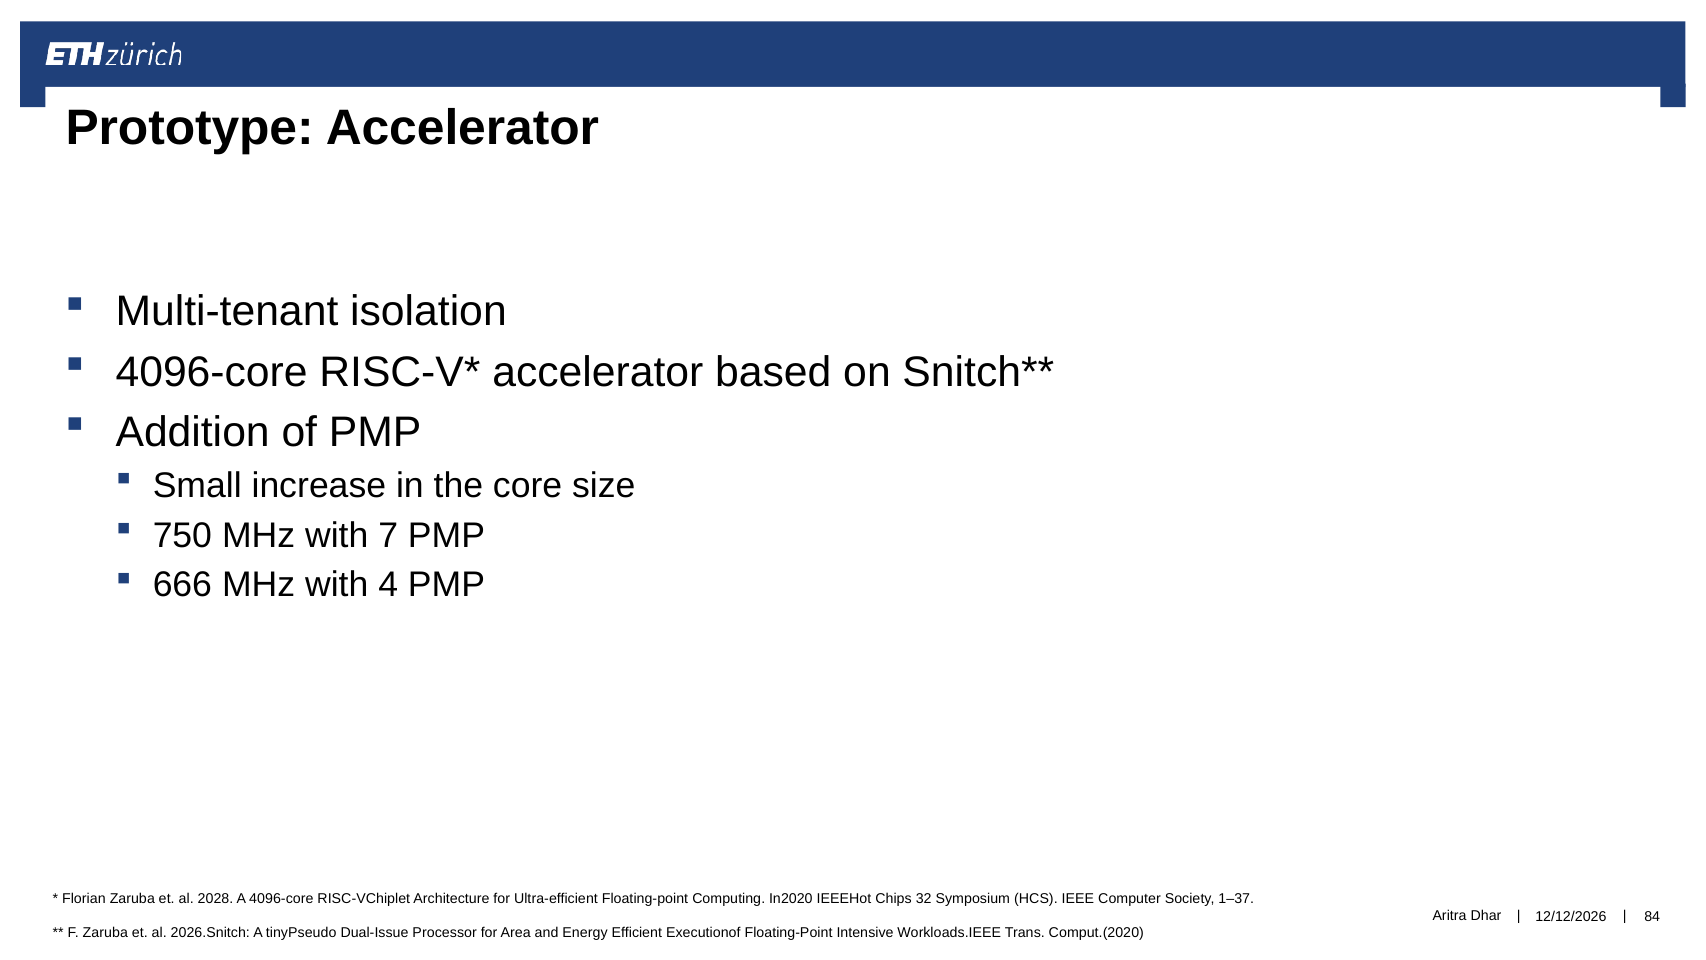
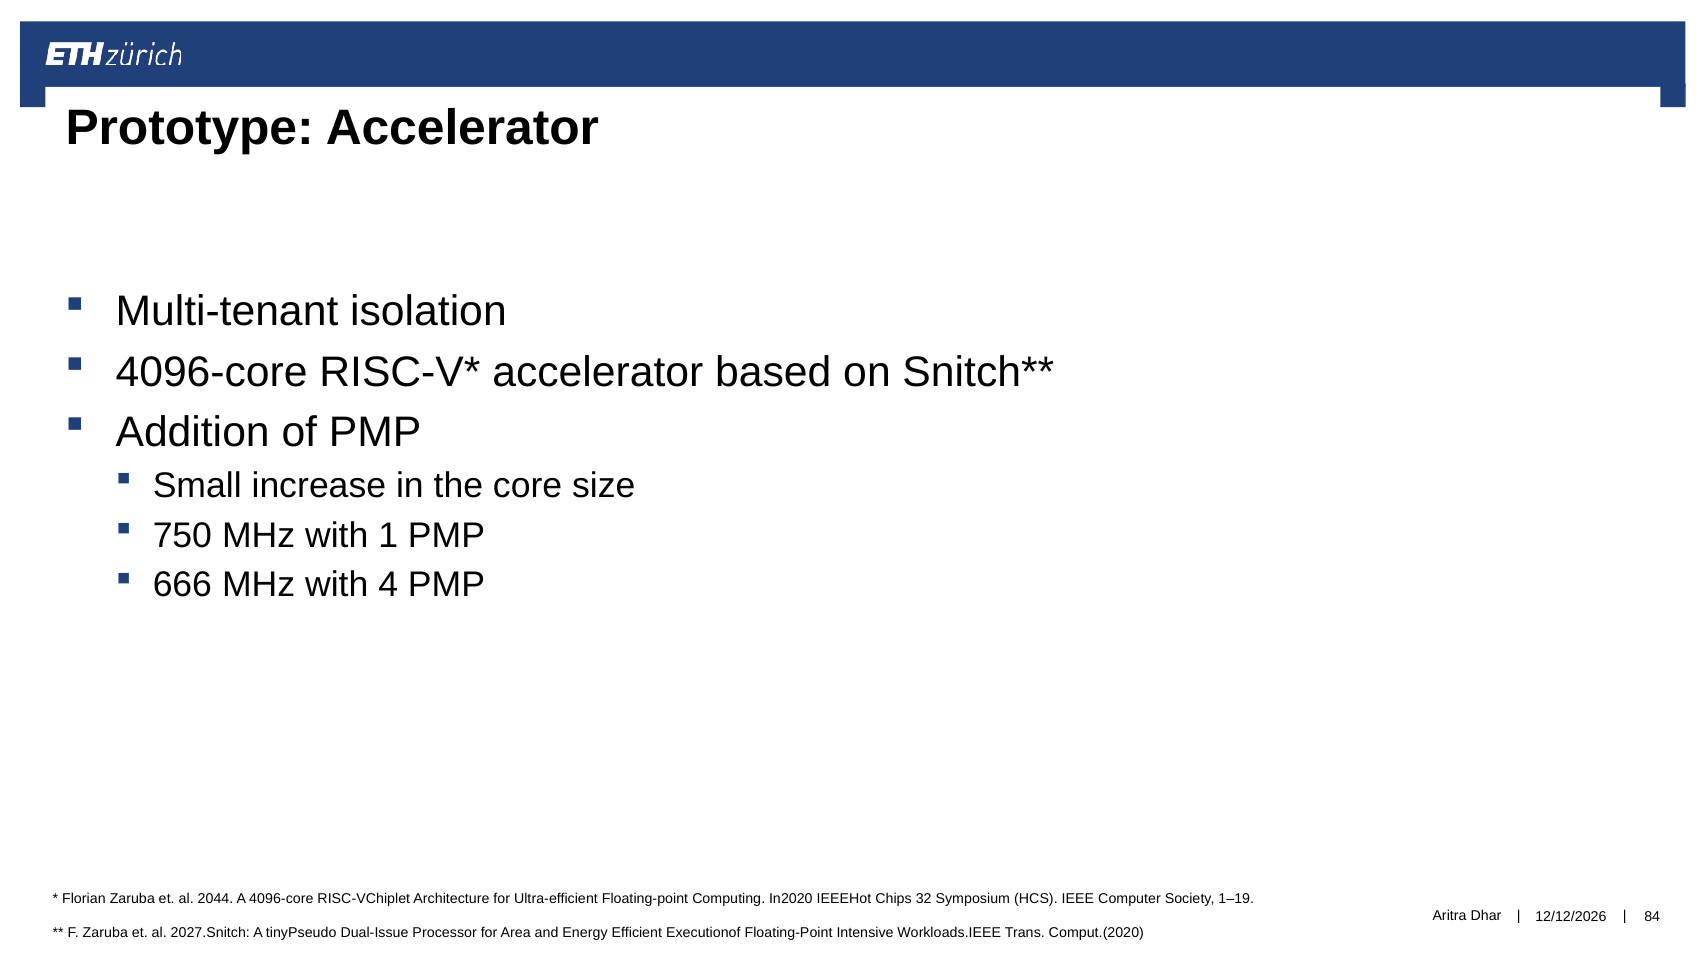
7: 7 -> 1 (388, 535)
2028: 2028 -> 2044 (216, 899)
1–37: 1–37 -> 1–19 (1236, 899)
2026.Snitch: 2026.Snitch -> 2027.Snitch (210, 933)
